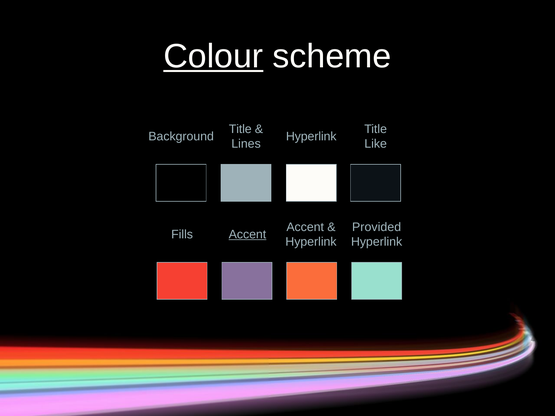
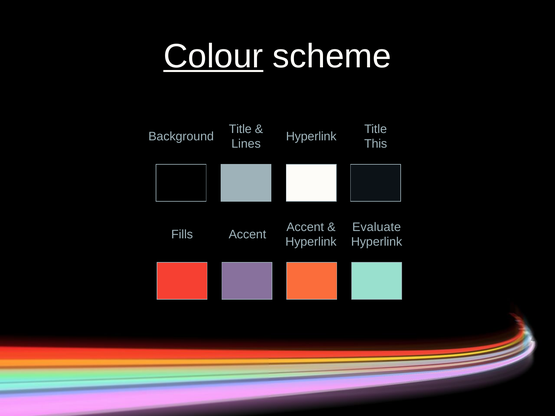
Like: Like -> This (376, 144)
Provided: Provided -> Evaluate (377, 227)
Accent underline: present -> none (247, 235)
